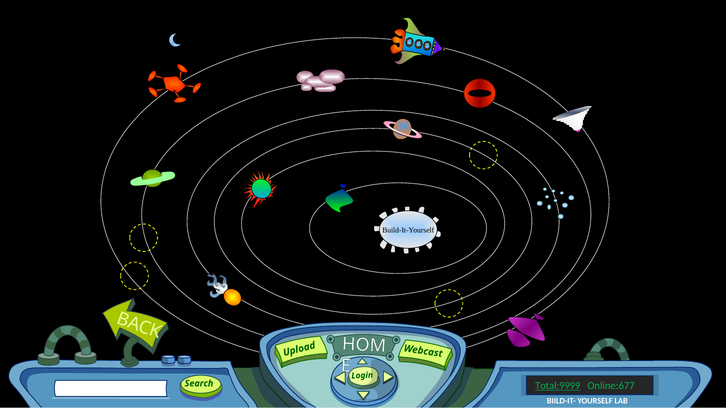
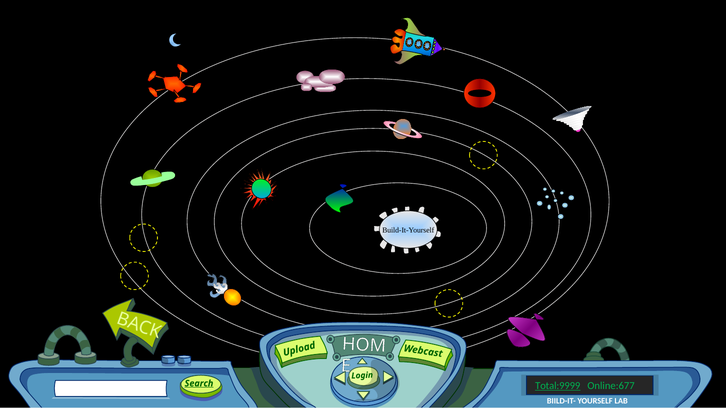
Search underline: none -> present (199, 384)
